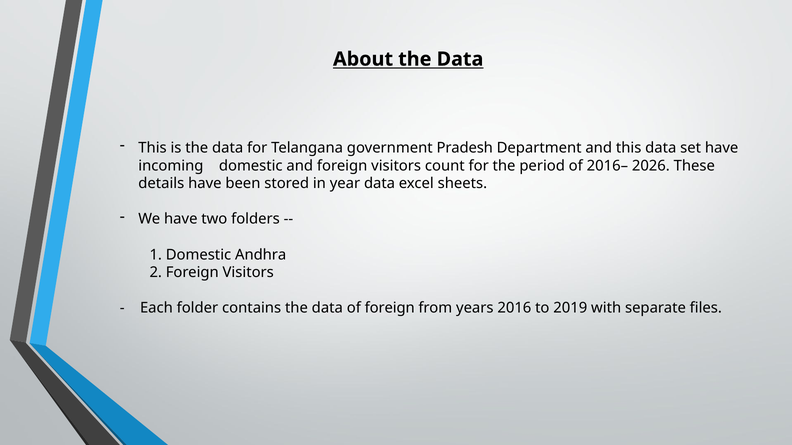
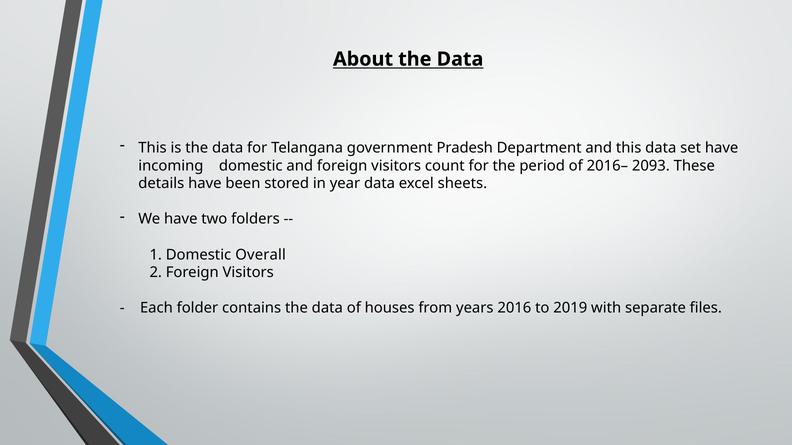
2026: 2026 -> 2093 (651, 166)
Andhra: Andhra -> Overall (261, 255)
of foreign: foreign -> houses (390, 308)
